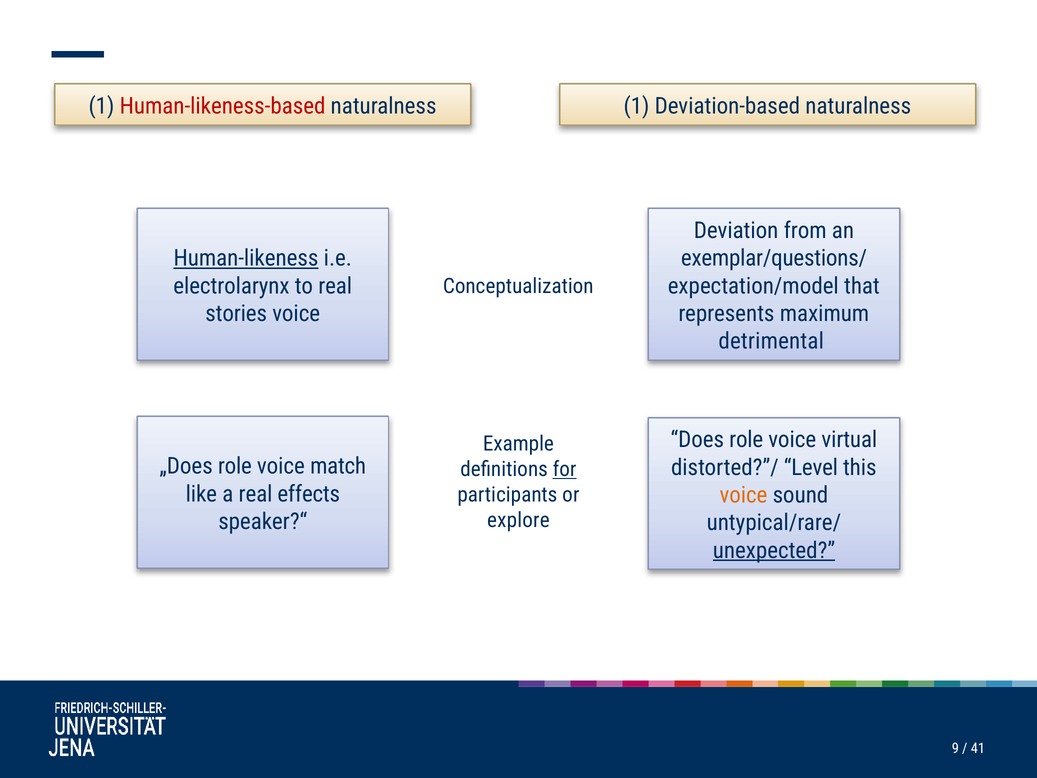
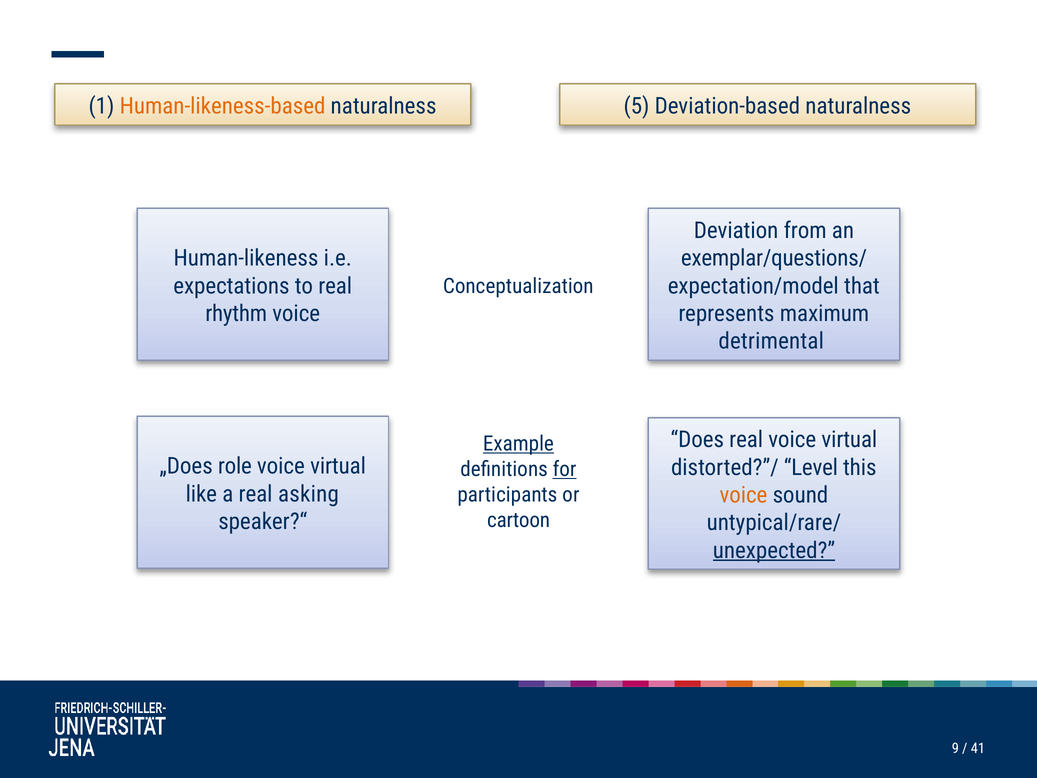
Human-likeness-based colour: red -> orange (223, 106)
naturalness 1: 1 -> 5 (637, 106)
Human-likeness underline: present -> none (246, 258)
electrolarynx: electrolarynx -> expectations (231, 286)
stories: stories -> rhythm (236, 314)
Does role: role -> real (746, 440)
Example underline: none -> present (518, 444)
match: match -> virtual (338, 466)
effects: effects -> asking (308, 494)
explore: explore -> cartoon (519, 520)
